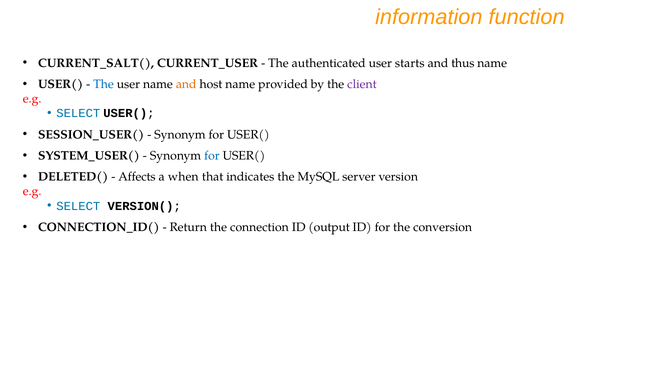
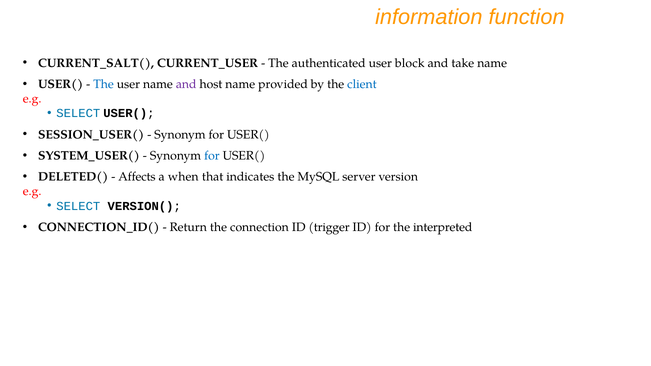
starts: starts -> block (410, 63)
thus: thus -> take (463, 63)
and colour: orange -> purple (186, 84)
client colour: purple -> blue (362, 84)
output: output -> trigger (329, 227)
conversion: conversion -> interpreted (443, 227)
